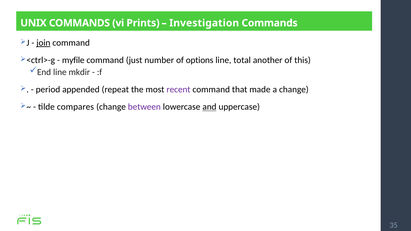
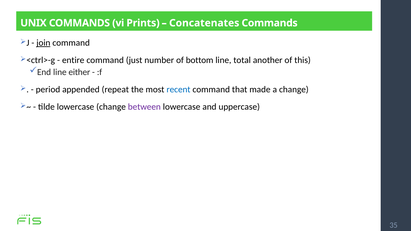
Investigation: Investigation -> Concatenates (204, 23)
myfile: myfile -> entire (73, 60)
options: options -> bottom (200, 60)
mkdir: mkdir -> either (79, 72)
recent colour: purple -> blue (178, 90)
tilde compares: compares -> lowercase (76, 107)
and underline: present -> none (209, 107)
